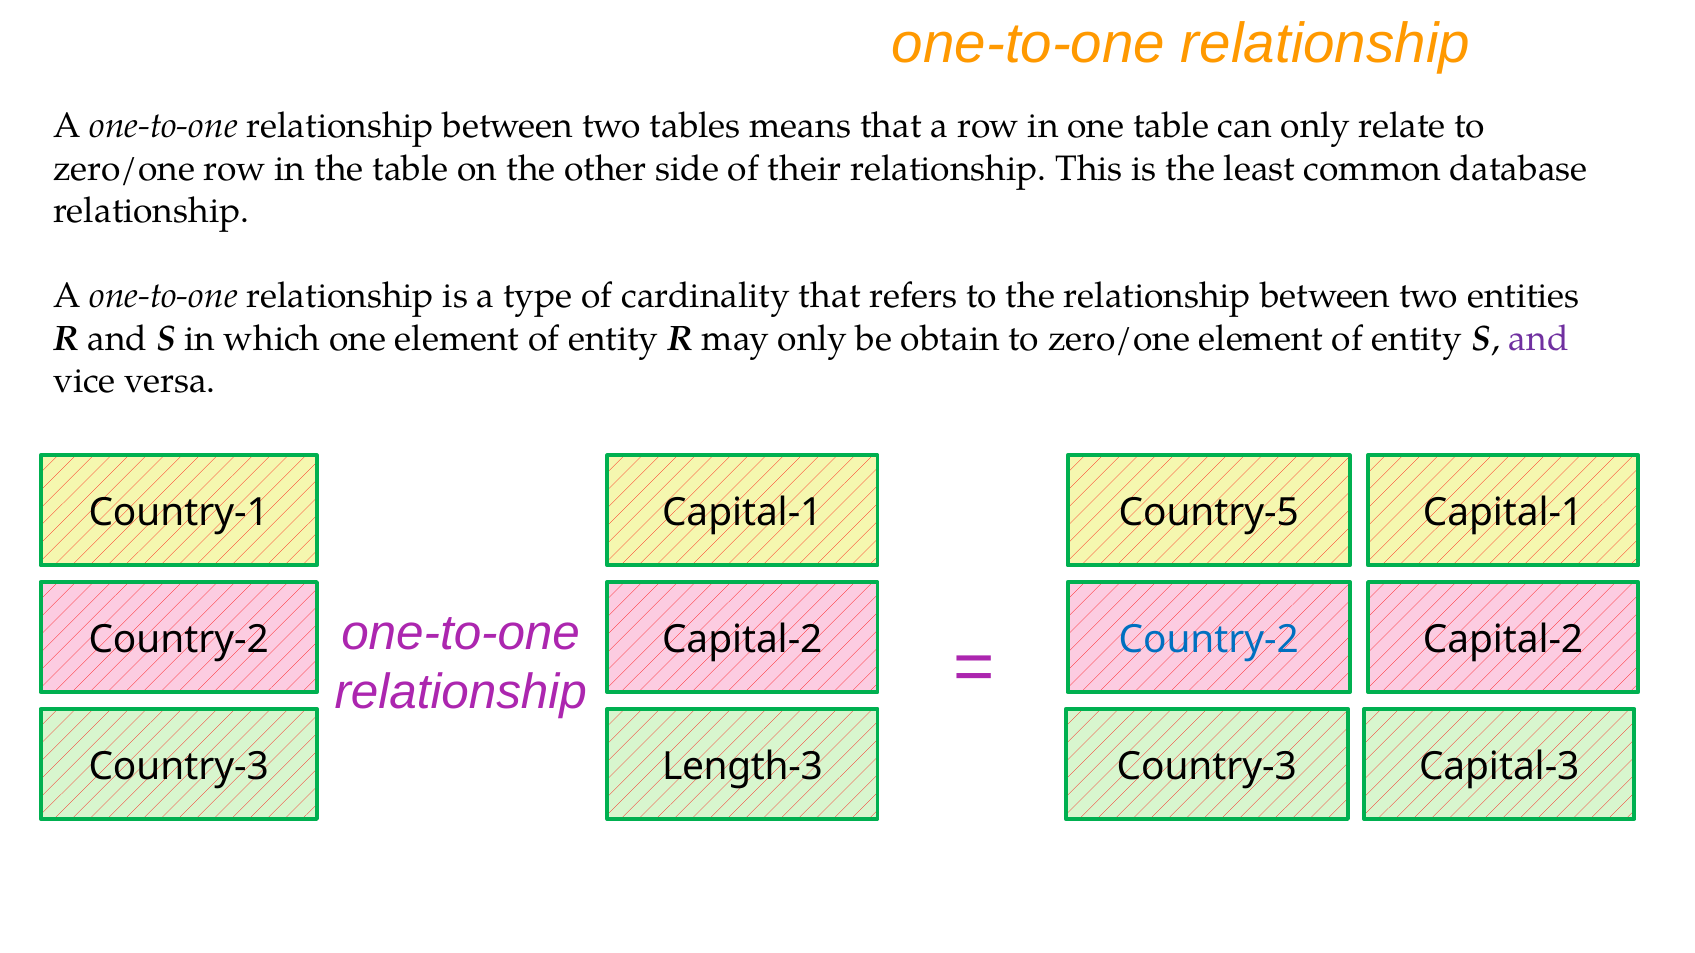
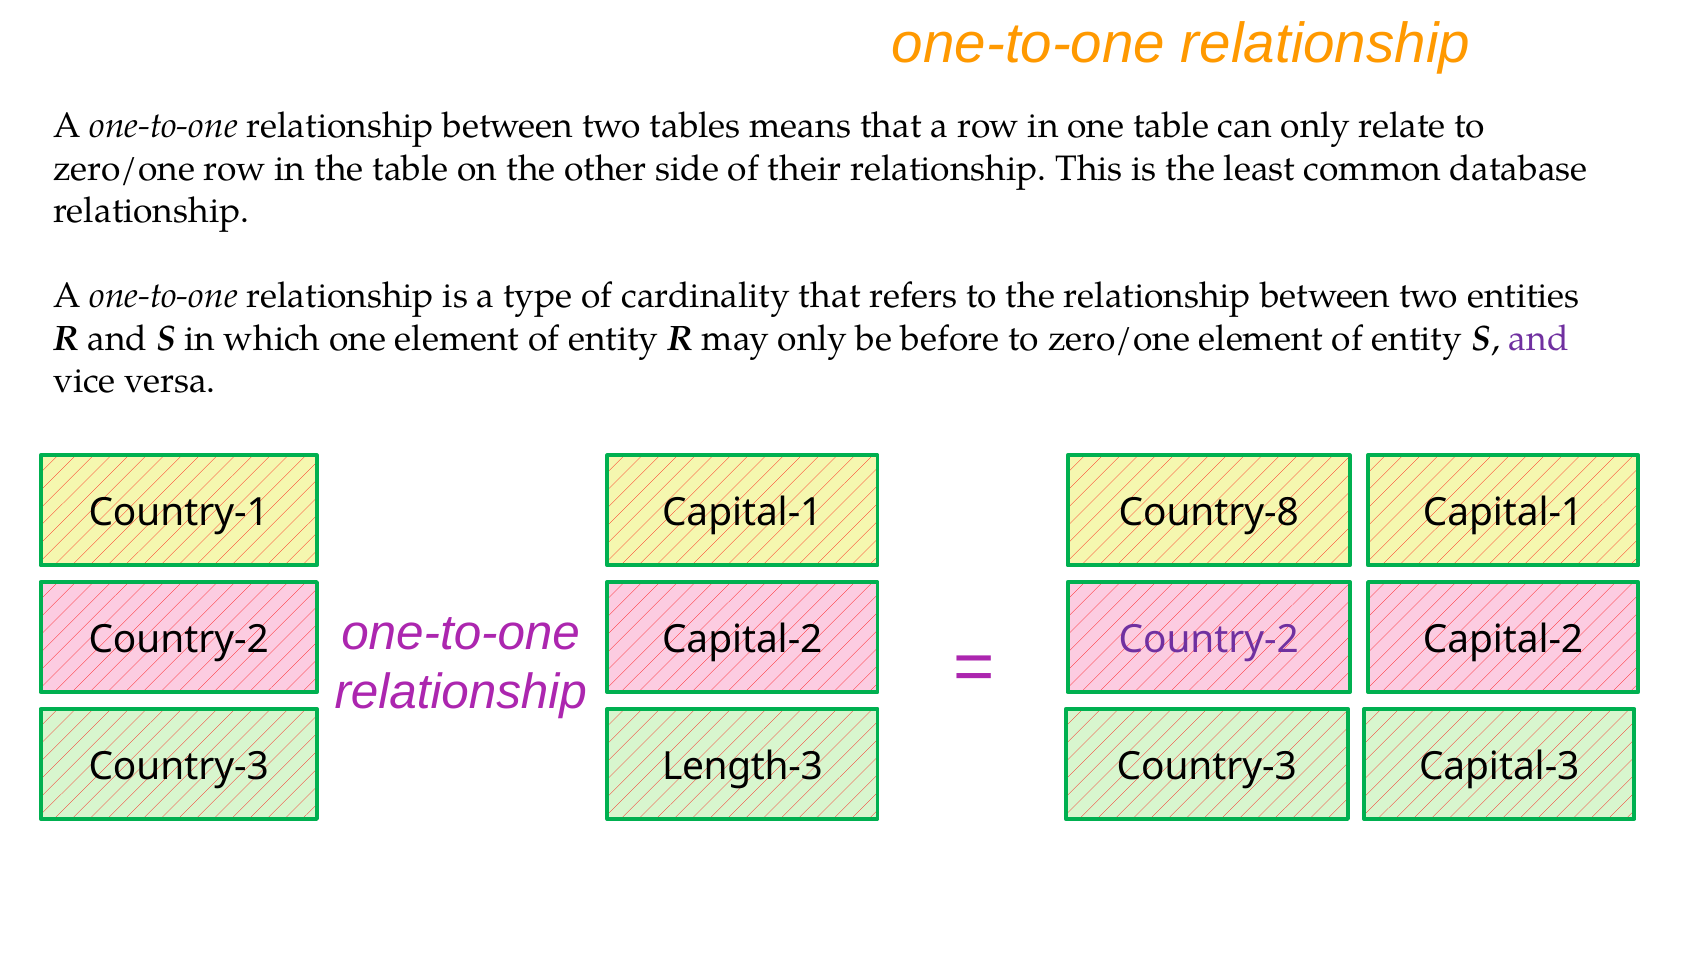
obtain: obtain -> before (950, 339)
Country-5: Country-5 -> Country-8 (1209, 513)
Country-2 colour: blue -> purple (1209, 640)
